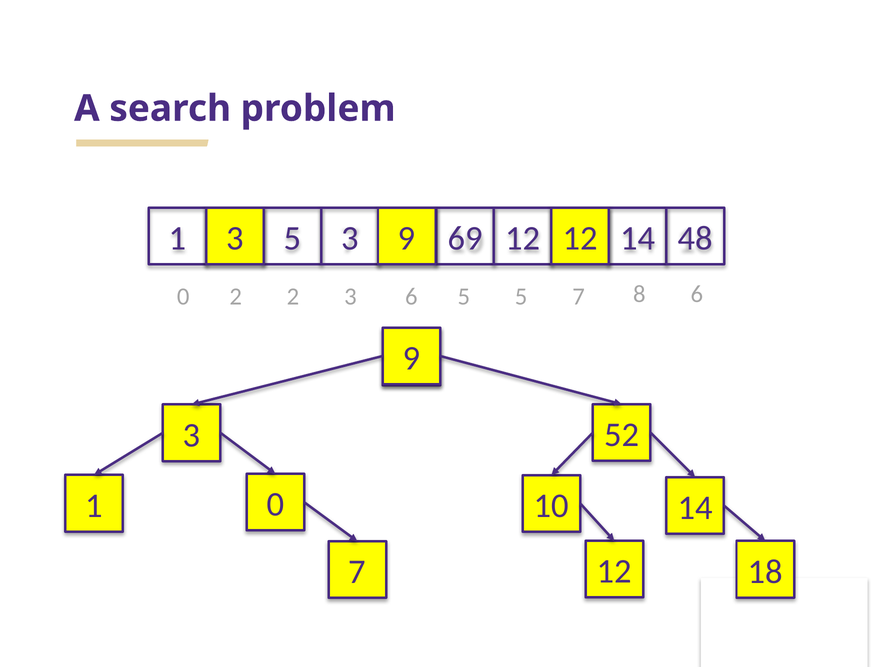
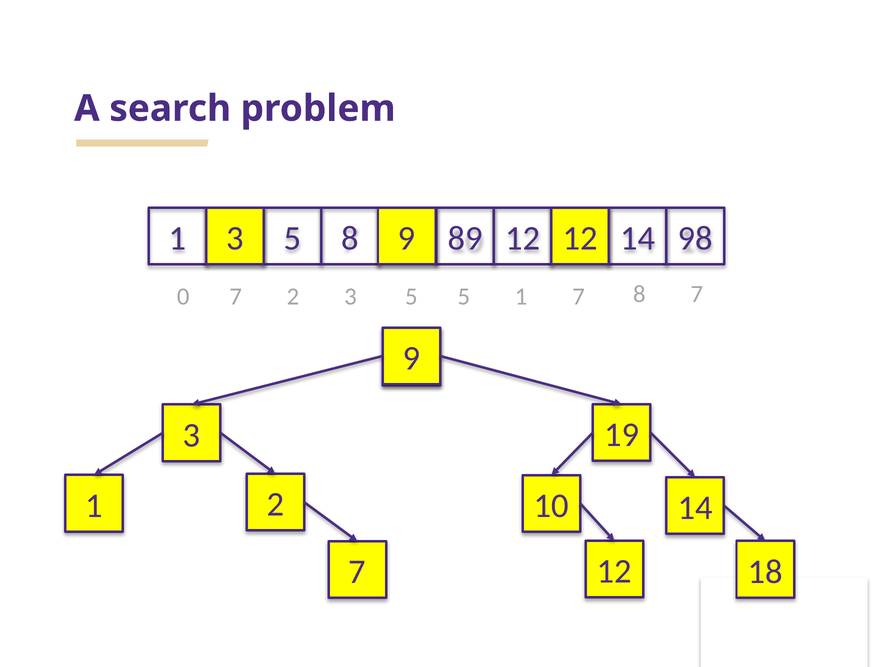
5 3: 3 -> 8 (350, 238)
69: 69 -> 89 (465, 238)
48: 48 -> 98 (695, 238)
0 2: 2 -> 7 (236, 297)
2 3 6: 6 -> 5 (411, 296)
5 5: 5 -> 1 (521, 296)
8 6: 6 -> 7 (697, 294)
52: 52 -> 19 (622, 435)
1 0: 0 -> 2 (275, 504)
